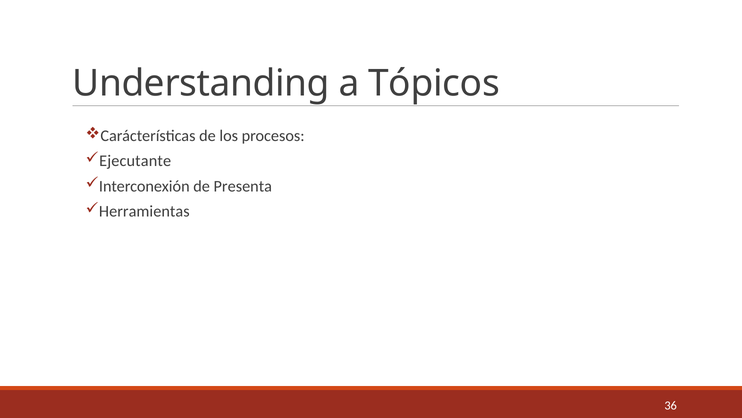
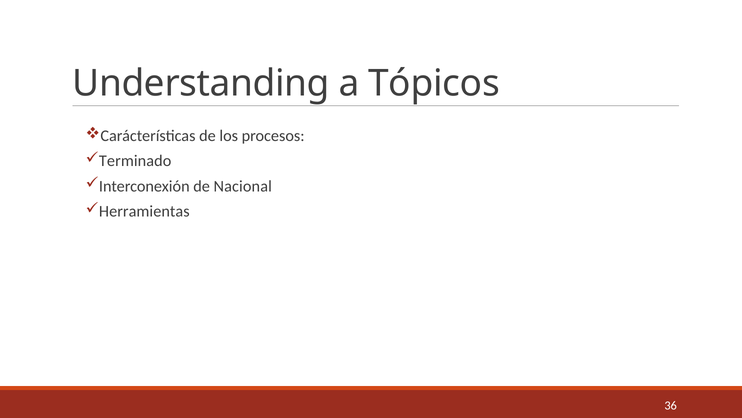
Ejecutante: Ejecutante -> Terminado (135, 161)
Presenta: Presenta -> Nacional (243, 186)
